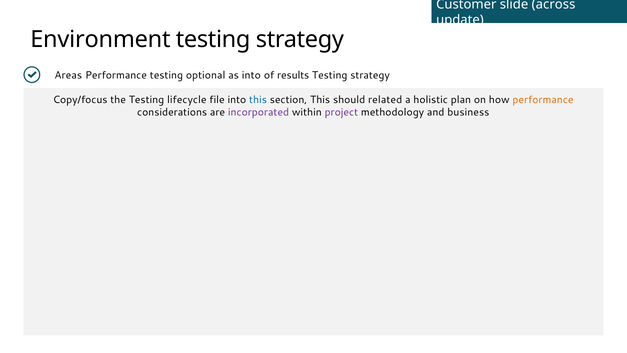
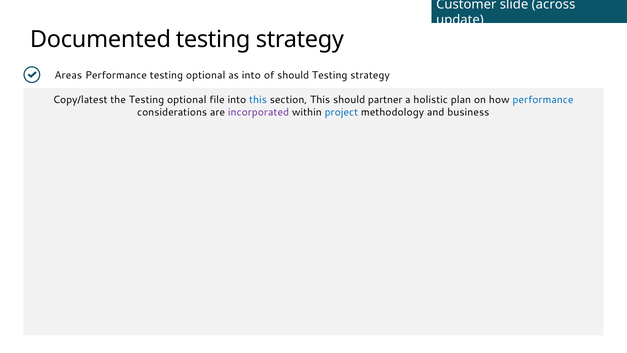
Environment: Environment -> Documented (100, 39)
of results: results -> should (293, 75)
Copy/focus: Copy/focus -> Copy/latest (80, 100)
the Testing lifecycle: lifecycle -> optional (187, 100)
related: related -> partner (385, 100)
performance colour: orange -> blue (543, 100)
project colour: purple -> blue (341, 112)
